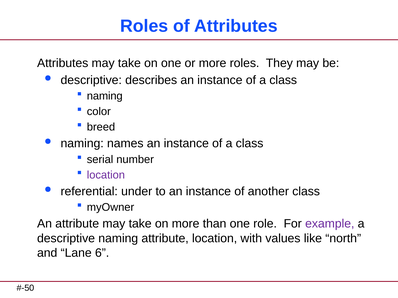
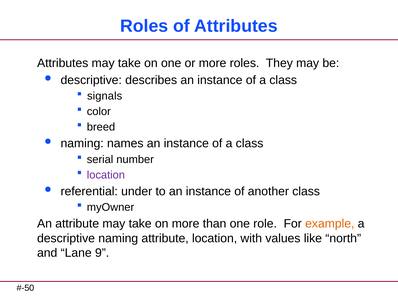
naming: naming -> signals (105, 96)
example colour: purple -> orange (330, 224)
6: 6 -> 9 (102, 253)
